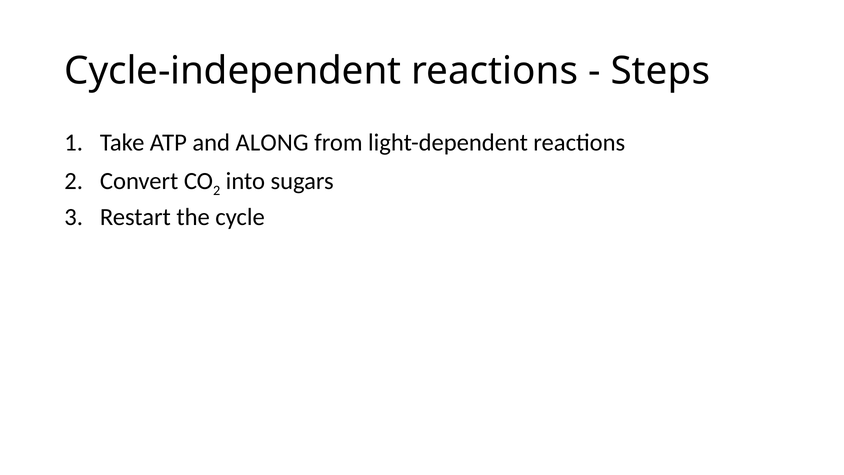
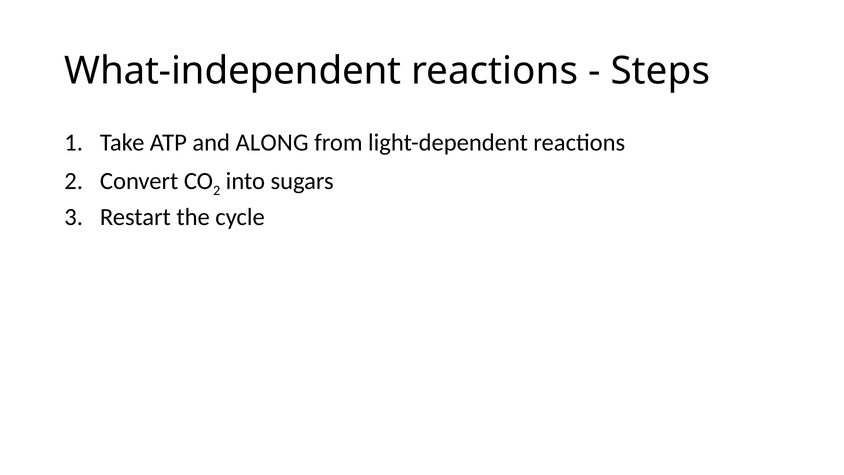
Cycle-independent: Cycle-independent -> What-independent (233, 71)
